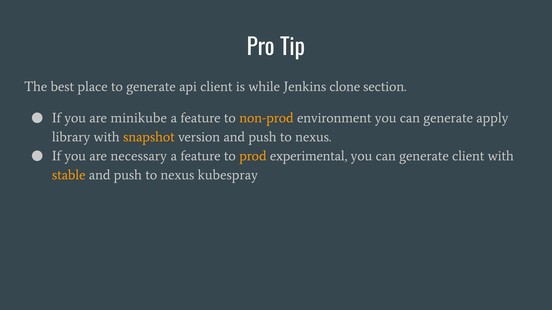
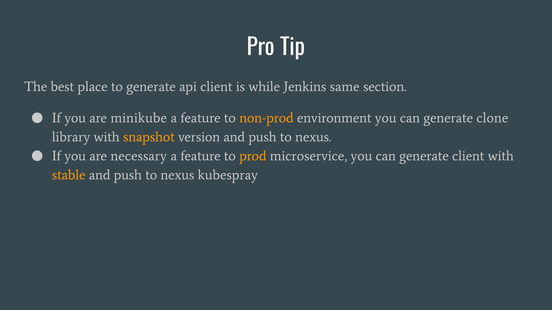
clone: clone -> same (345, 87)
apply: apply -> clone (492, 118)
experimental: experimental -> microservice (309, 156)
